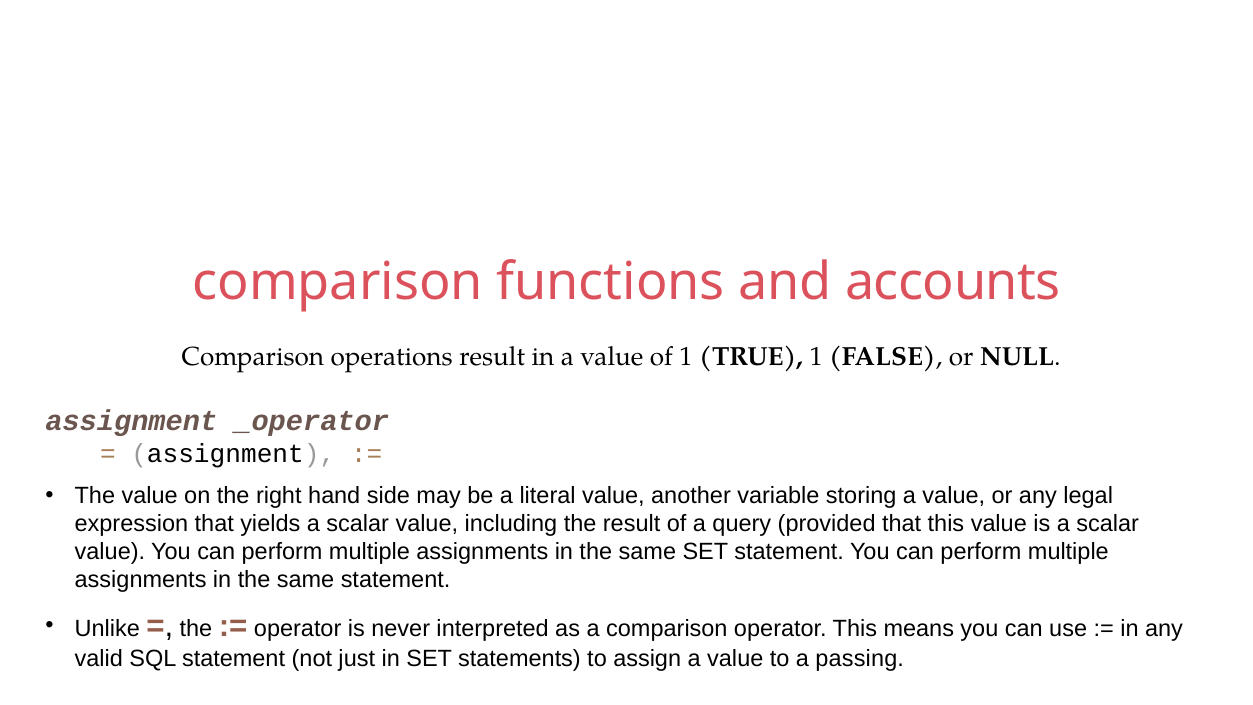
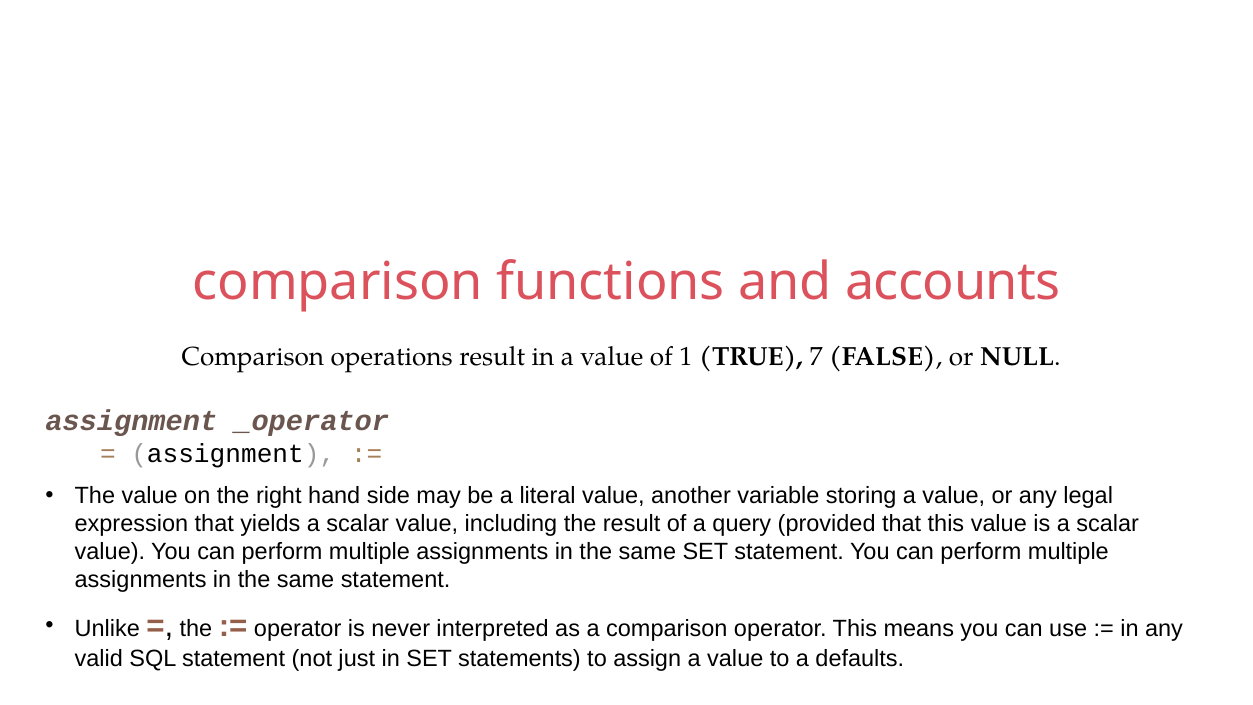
TRUE 1: 1 -> 7 (816, 357)
passing: passing -> defaults (860, 658)
